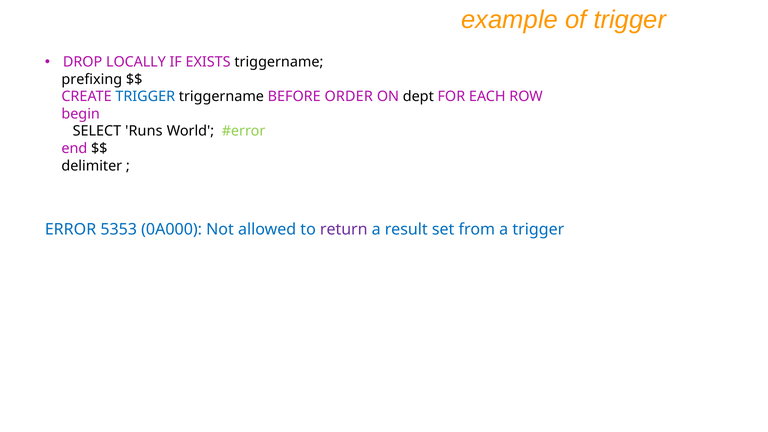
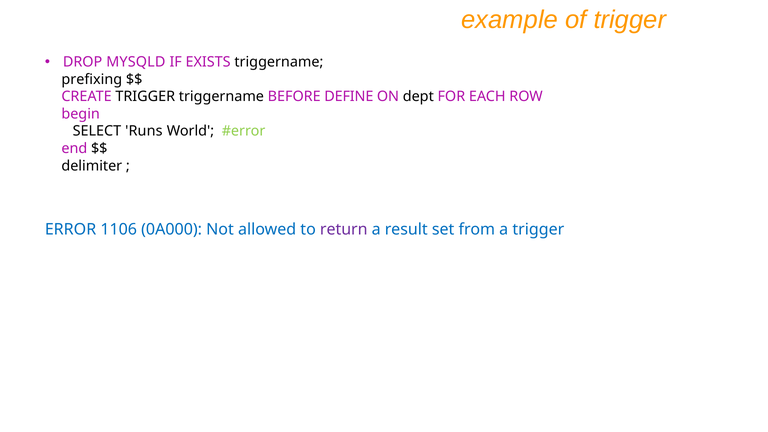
LOCALLY: LOCALLY -> MYSQLD (136, 62)
TRIGGER colour: blue -> black (145, 97)
ORDER: ORDER -> DEFINE (349, 97)
5353: 5353 -> 1106 (119, 230)
